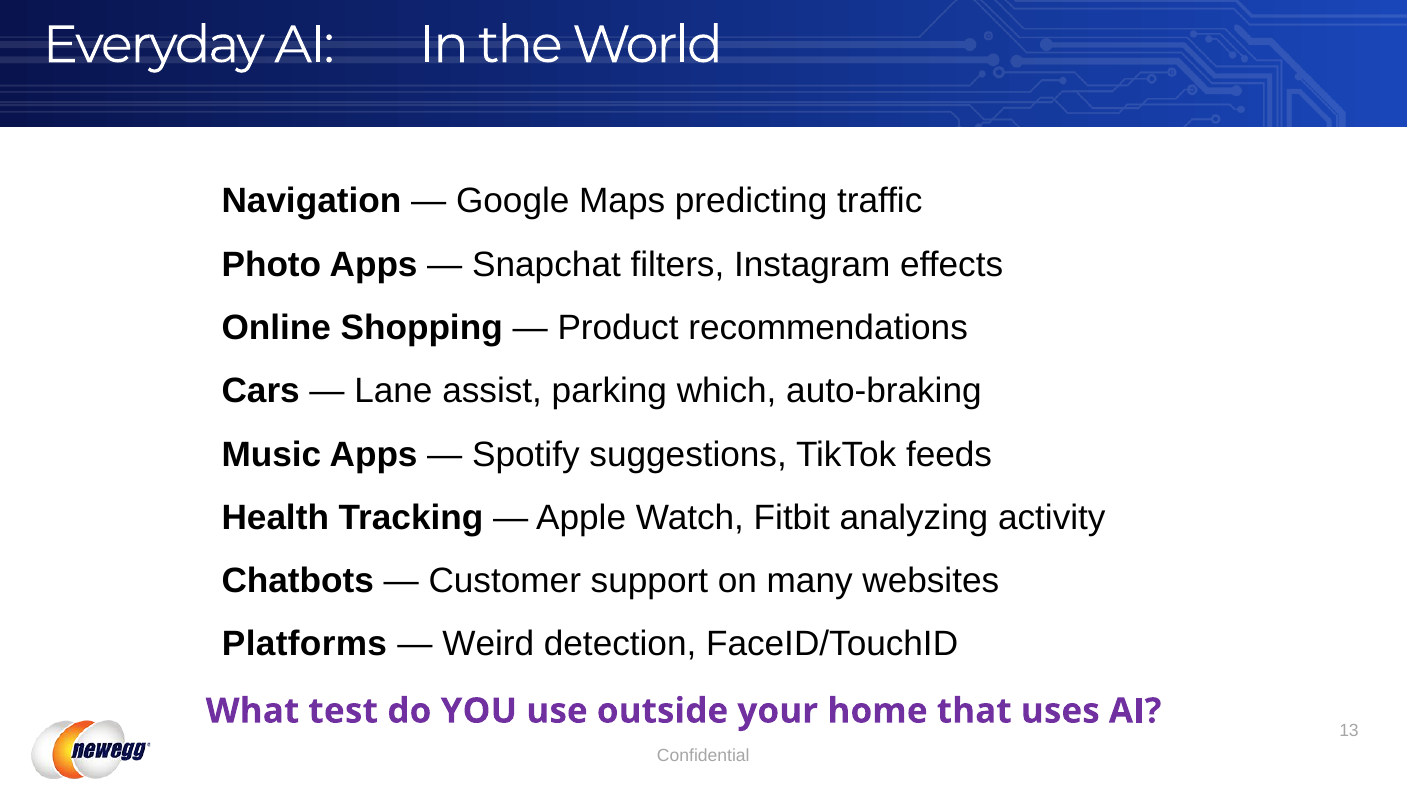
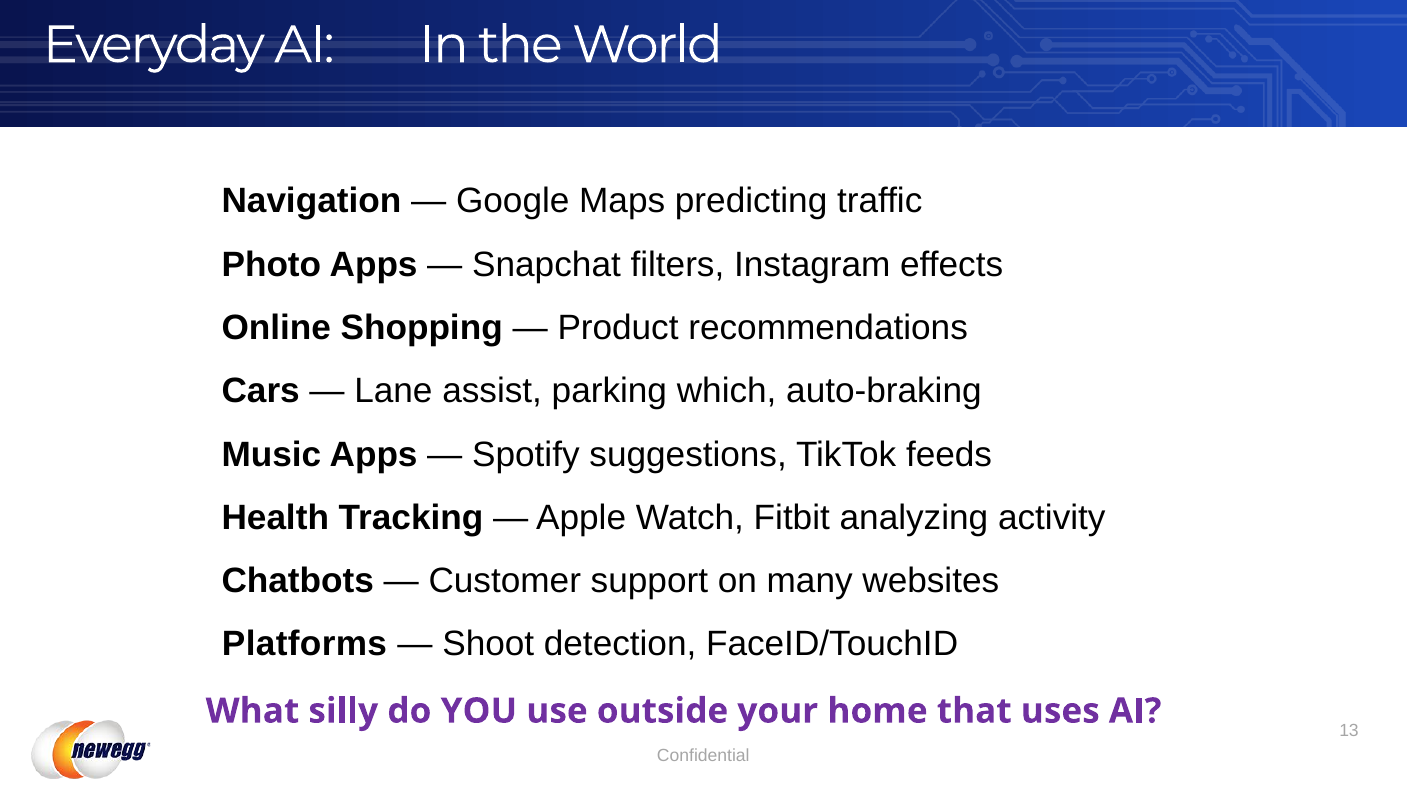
Weird: Weird -> Shoot (488, 645)
test: test -> silly (343, 711)
